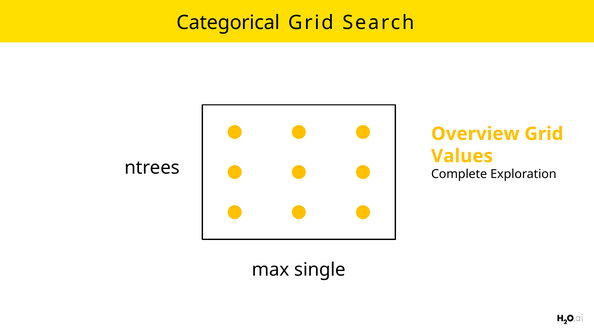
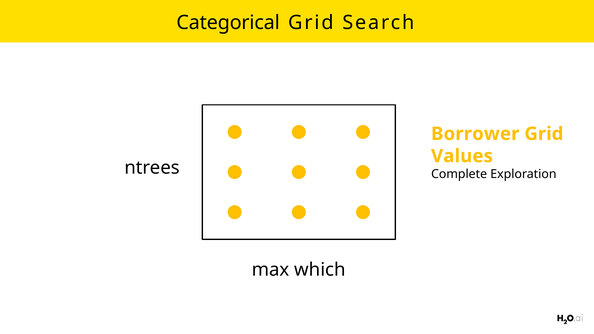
Overview: Overview -> Borrower (475, 134)
single: single -> which (320, 270)
